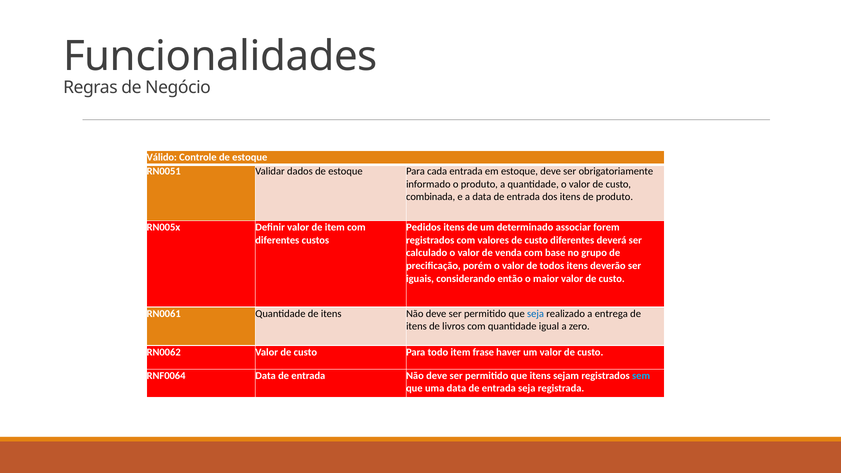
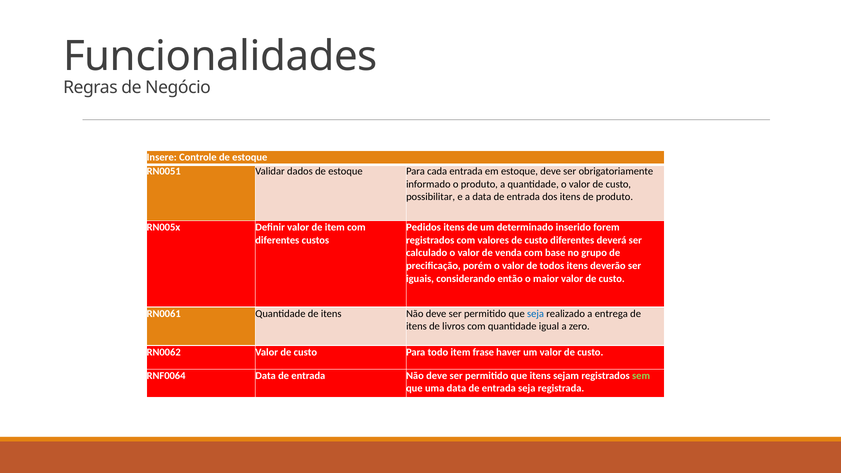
Válido: Válido -> Insere (162, 157)
combinada: combinada -> possibilitar (431, 197)
associar: associar -> inserido (573, 227)
sem colour: light blue -> light green (641, 376)
